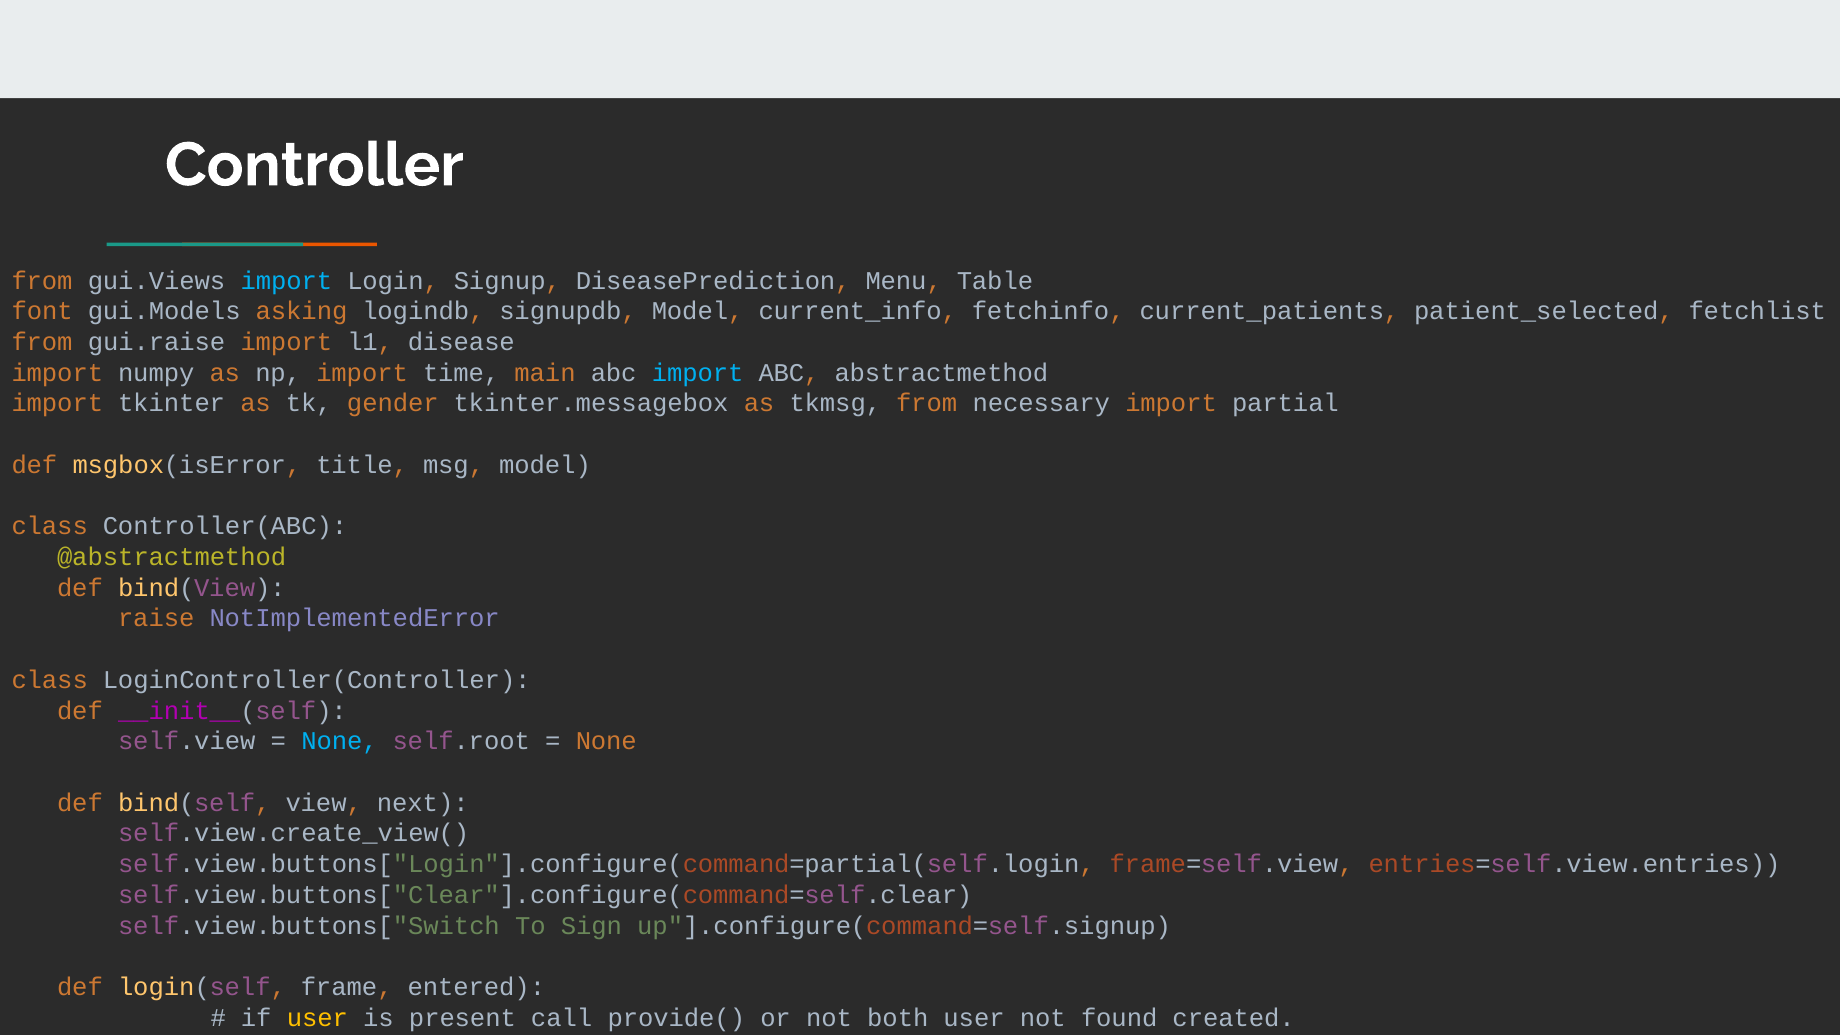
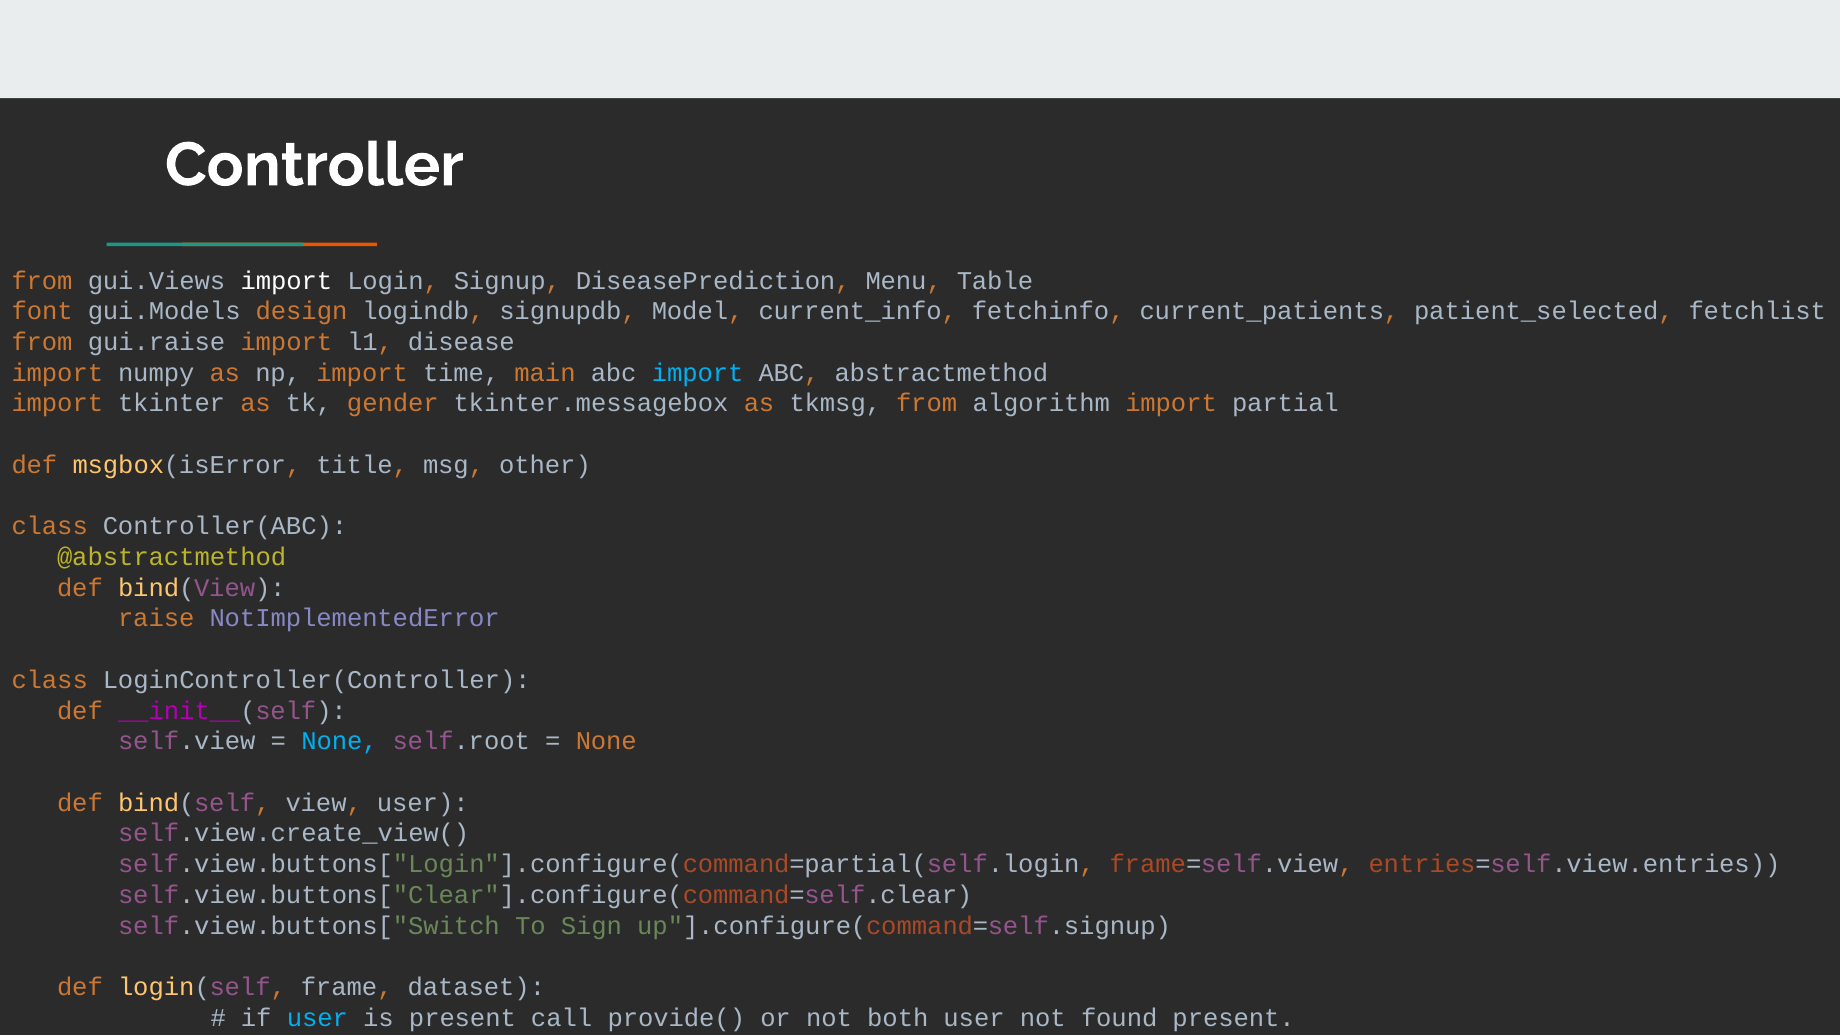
import colour: light blue -> white (286, 281)
asking: asking -> design (302, 311)
necessary: necessary -> algorithm (1041, 403)
msg model: model -> other (545, 465)
view next: next -> user (423, 803)
entered: entered -> dataset (476, 987)
user colour: yellow -> light blue (317, 1018)
found created: created -> present (1234, 1018)
